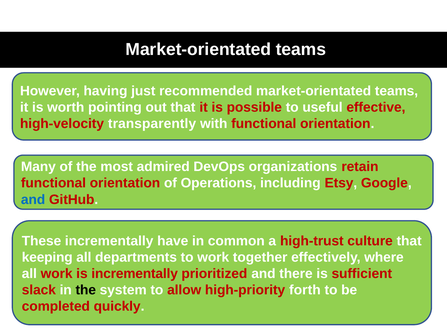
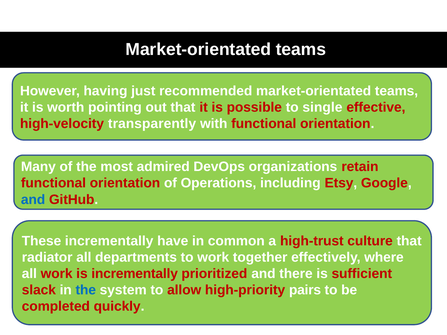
useful: useful -> single (322, 107)
keeping: keeping -> radiator (47, 257)
the colour: black -> blue (86, 290)
forth: forth -> pairs (305, 290)
